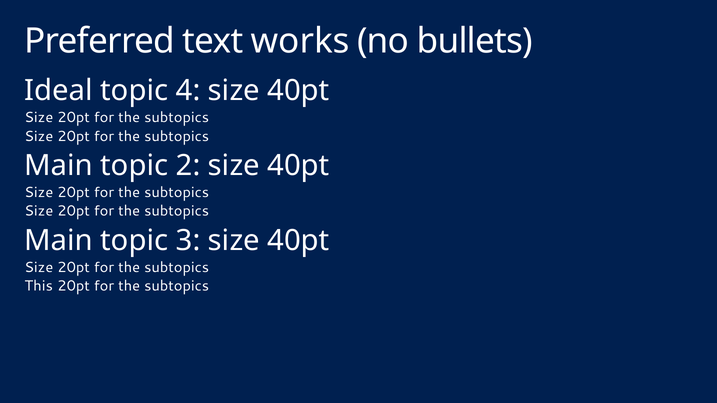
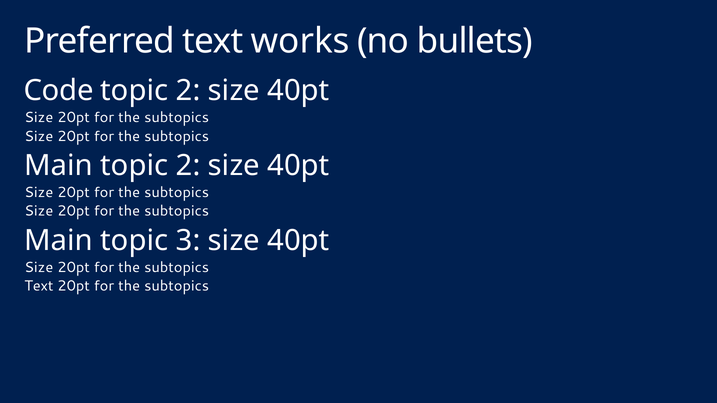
Ideal: Ideal -> Code (59, 91)
4: 4 -> 2 (188, 91)
This: This -> Text (39, 286)
